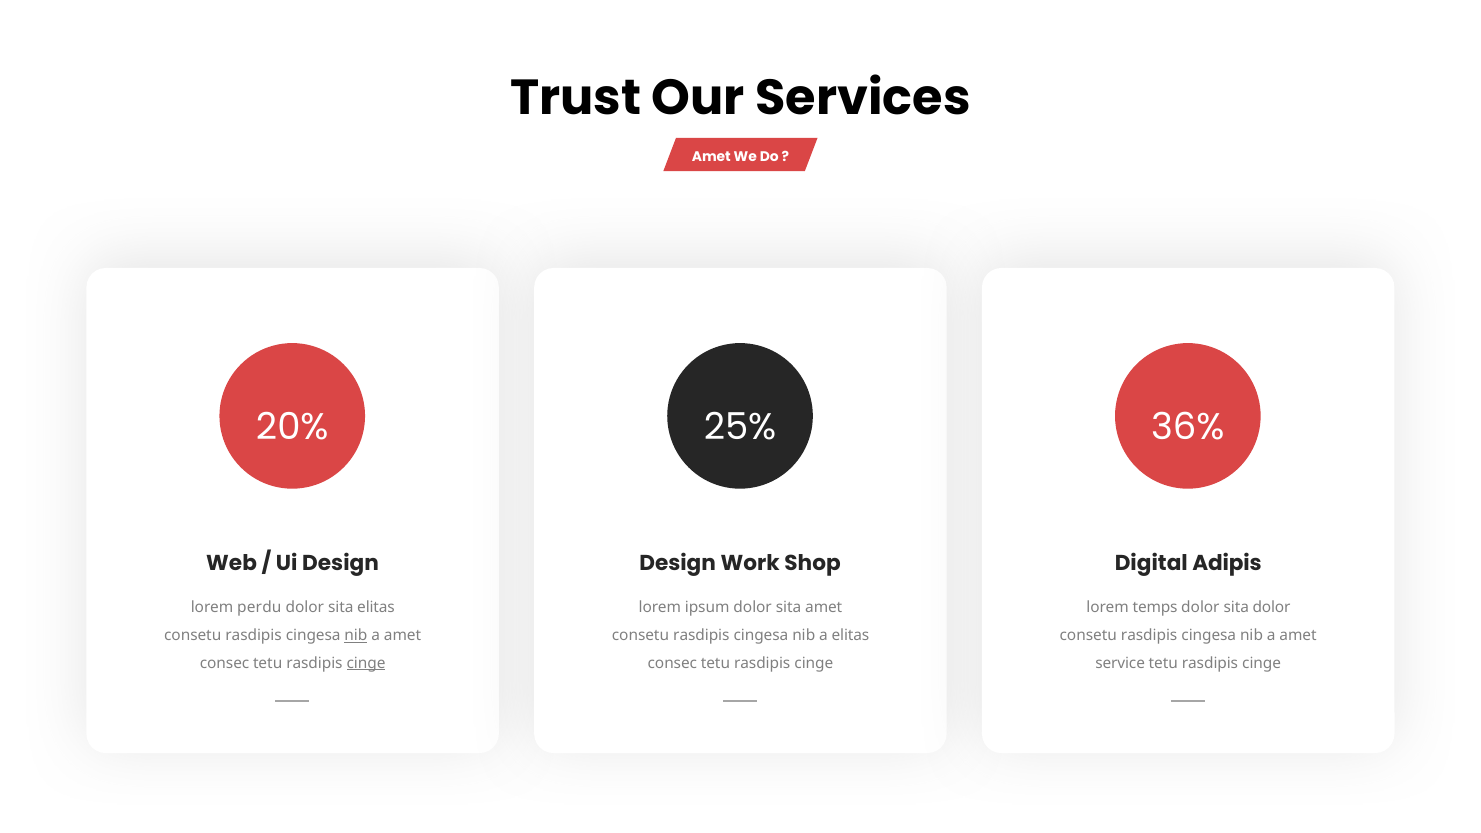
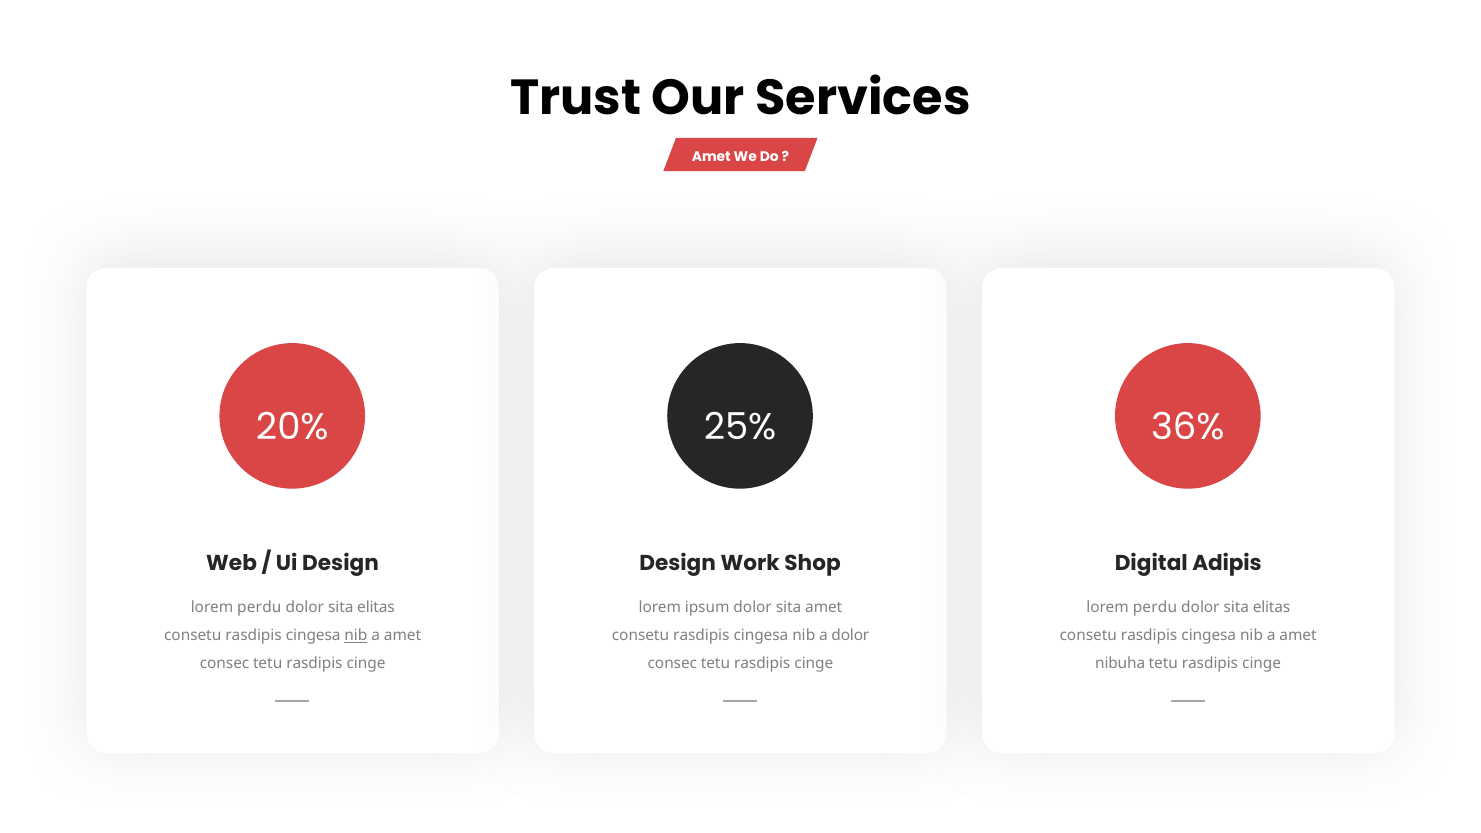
temps: temps -> perdu (1155, 608)
dolor: dolor -> elitas (1272, 608)
a elitas: elitas -> dolor (850, 636)
cinge underline: present -> none (366, 663)
service: service -> nibuha (1120, 663)
